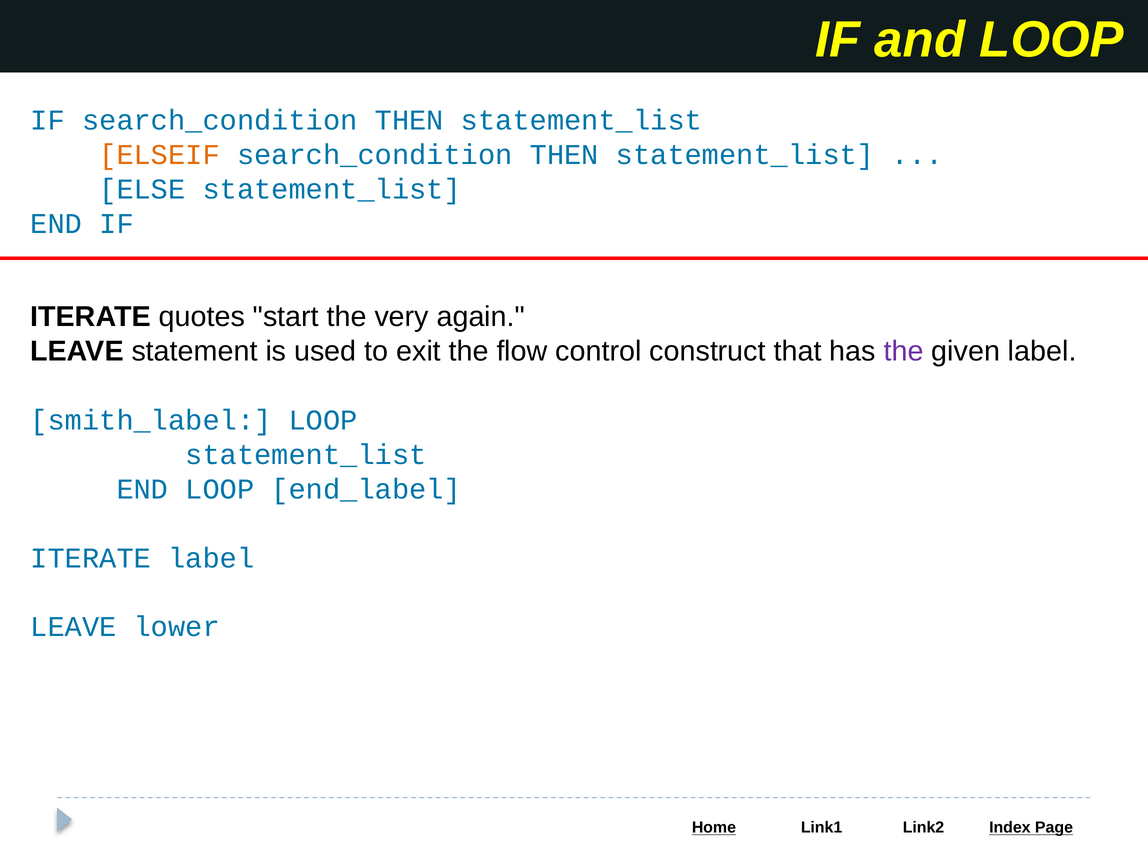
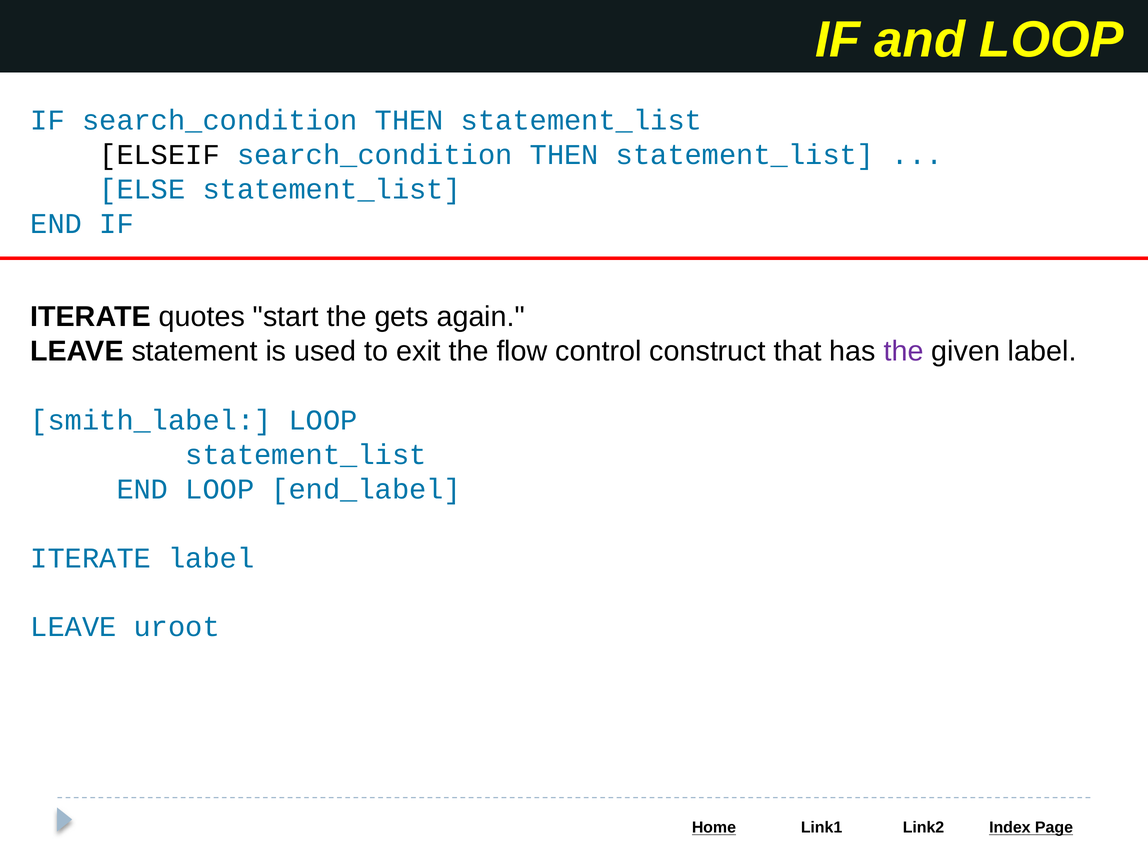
ELSEIF colour: orange -> black (160, 155)
very: very -> gets (402, 317)
lower: lower -> uroot (177, 627)
